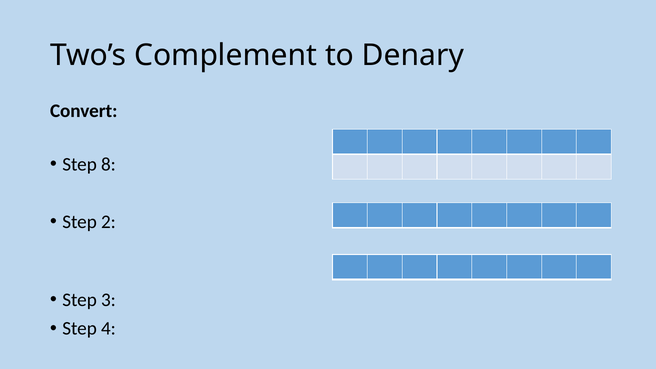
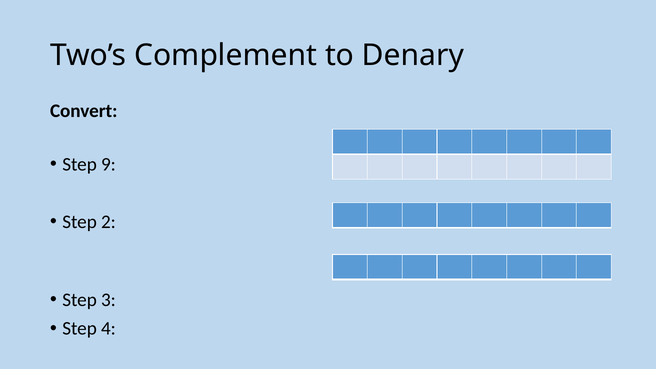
8: 8 -> 9 (108, 164)
